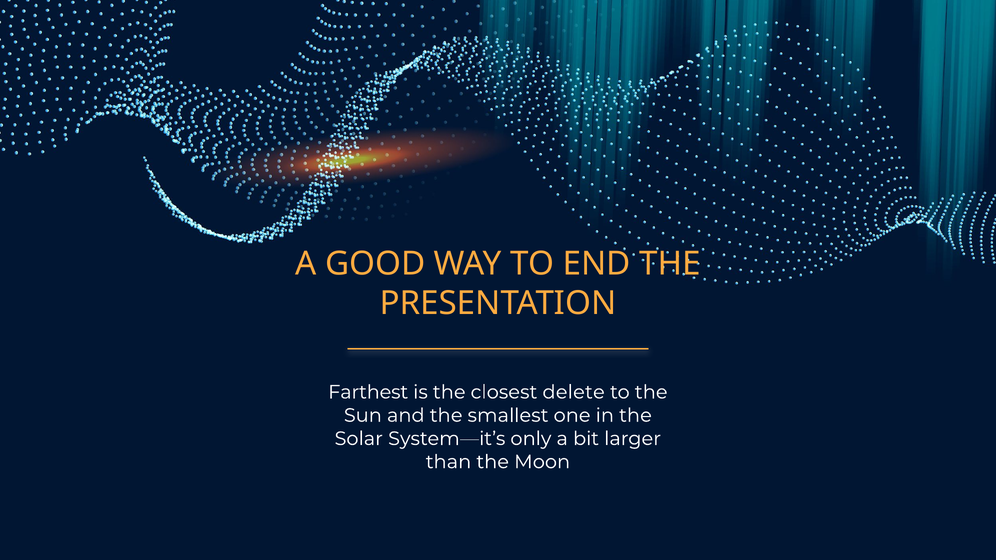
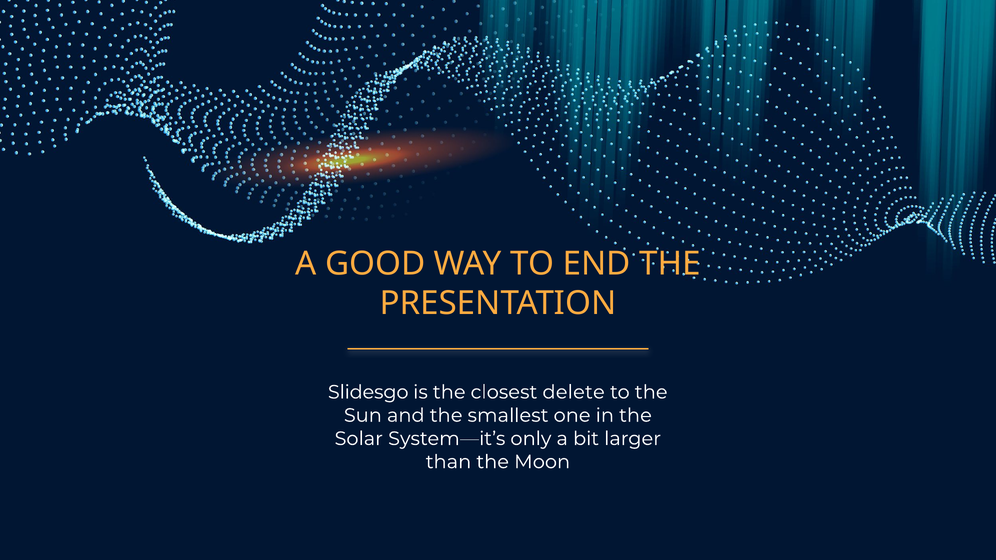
Farthest: Farthest -> Slidesgo (368, 392)
